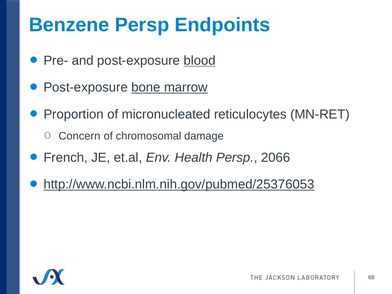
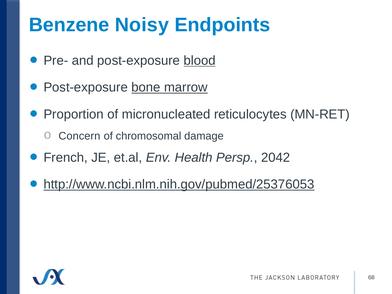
Benzene Persp: Persp -> Noisy (142, 25)
2066: 2066 -> 2042 (276, 158)
